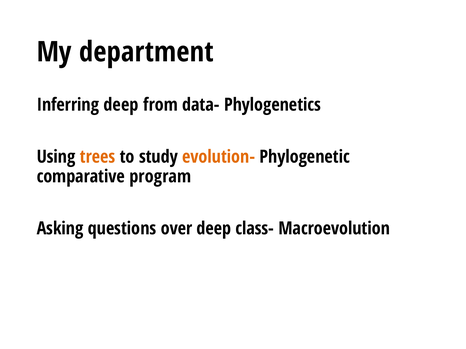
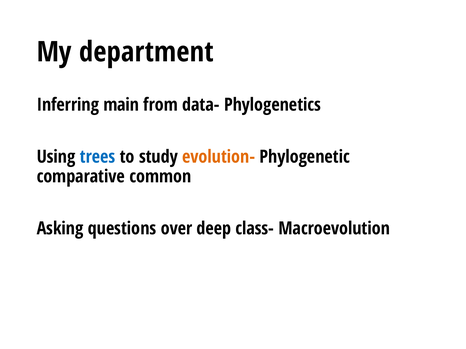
Inferring deep: deep -> main (121, 105)
trees colour: orange -> blue (98, 157)
program: program -> common (160, 177)
